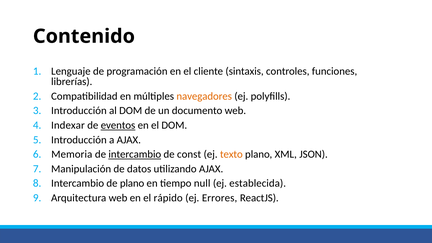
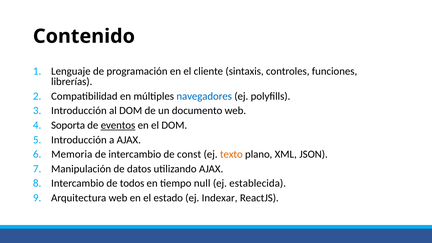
navegadores colour: orange -> blue (204, 96)
Indexar: Indexar -> Soporta (68, 125)
intercambio underline: present -> none (135, 154)
de plano: plano -> todos (132, 183)
rápido: rápido -> estado (168, 198)
Errores: Errores -> Indexar (220, 198)
